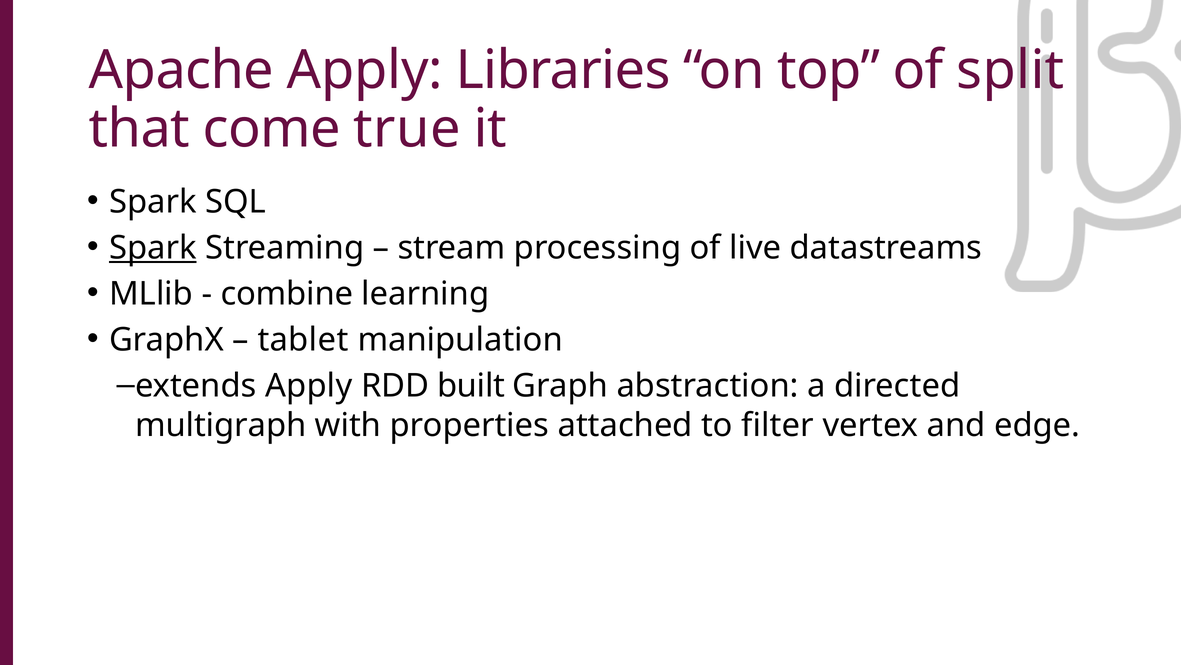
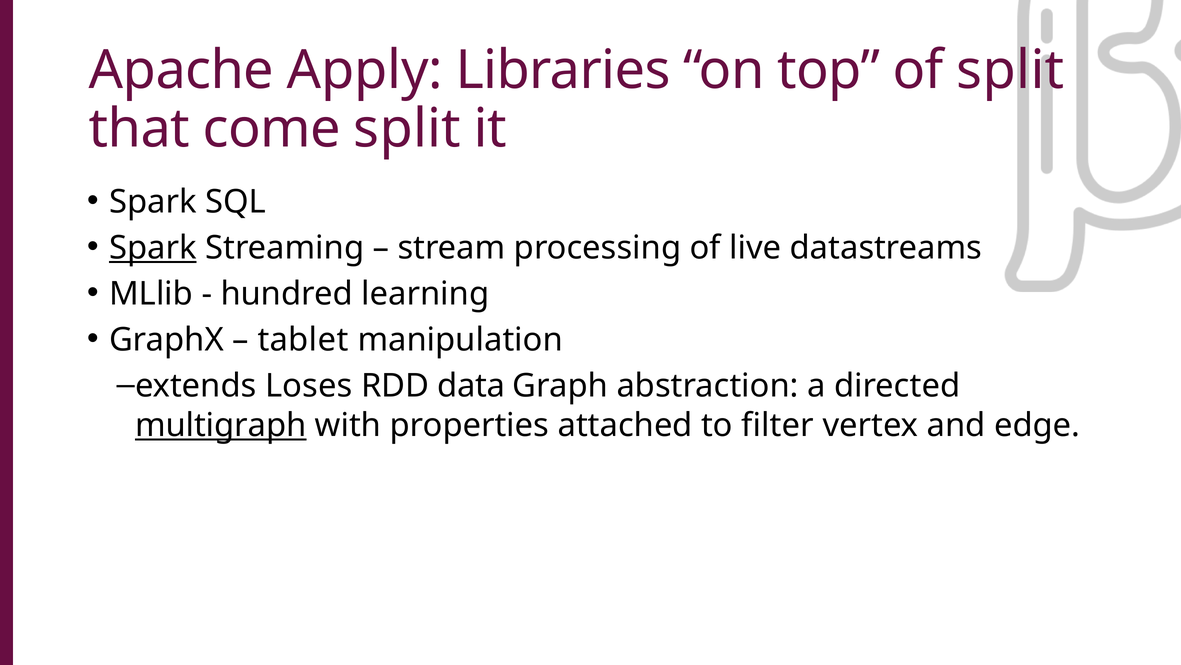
come true: true -> split (407, 129)
combine: combine -> hundred (287, 294)
extends Apply: Apply -> Loses (309, 385)
built: built -> data (471, 385)
multigraph underline: none -> present (221, 425)
